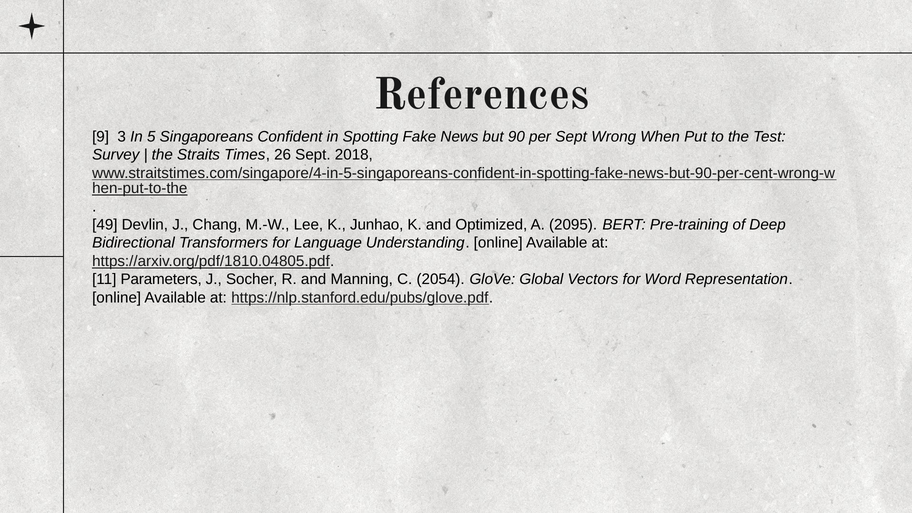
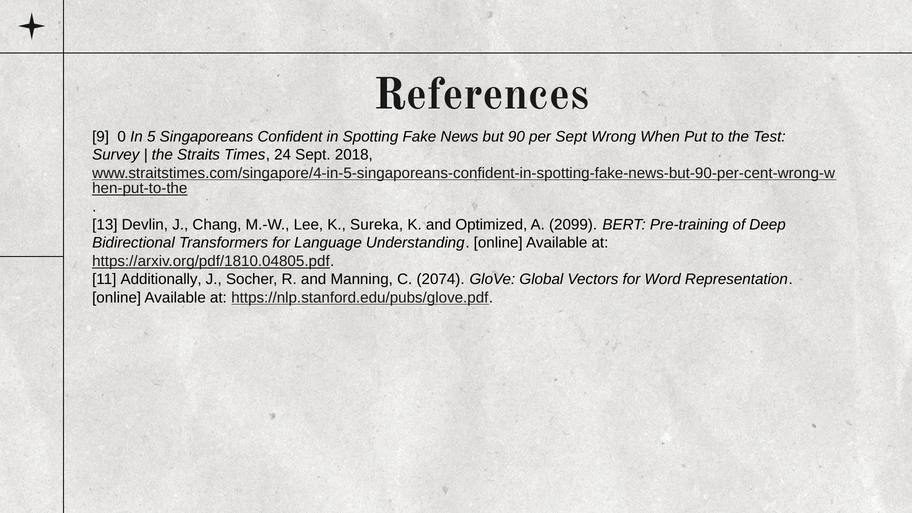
3: 3 -> 0 (122, 137)
26: 26 -> 24 (283, 155)
49: 49 -> 13 (105, 225)
Junhao: Junhao -> Sureka (377, 225)
2095: 2095 -> 2099 (573, 225)
Parameters: Parameters -> Additionally (161, 279)
2054: 2054 -> 2074 (441, 279)
